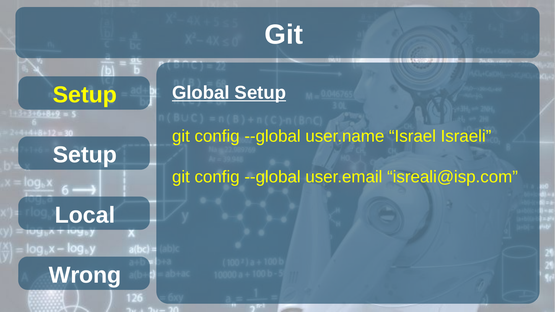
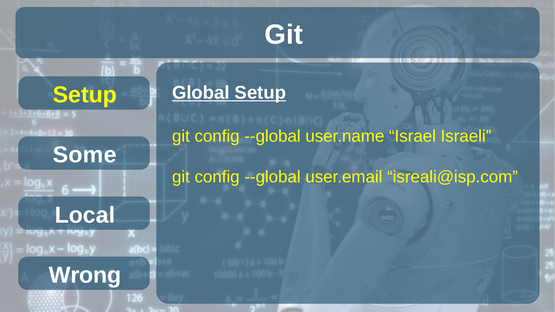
Setup: Setup -> Some (85, 155)
